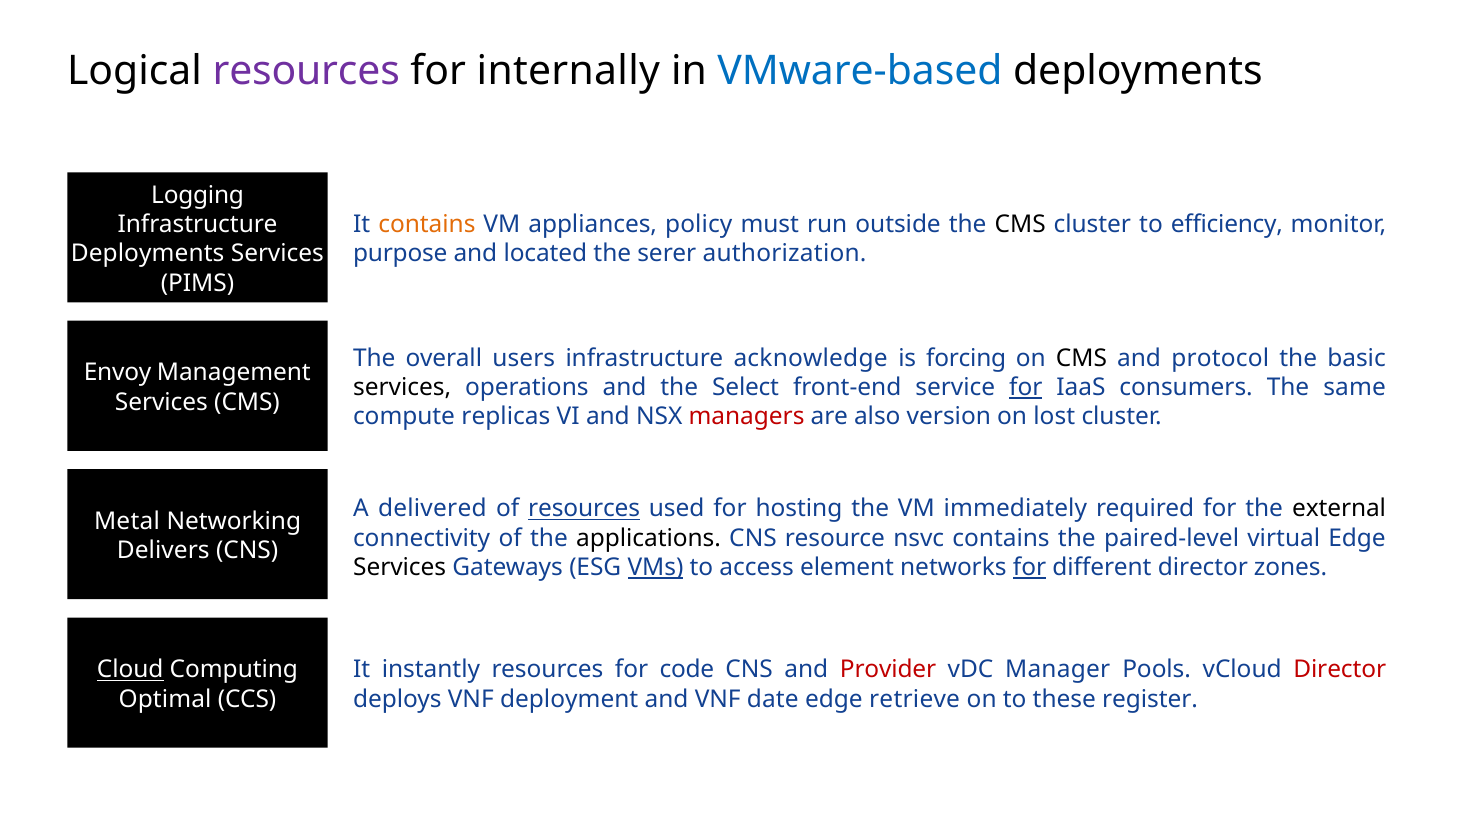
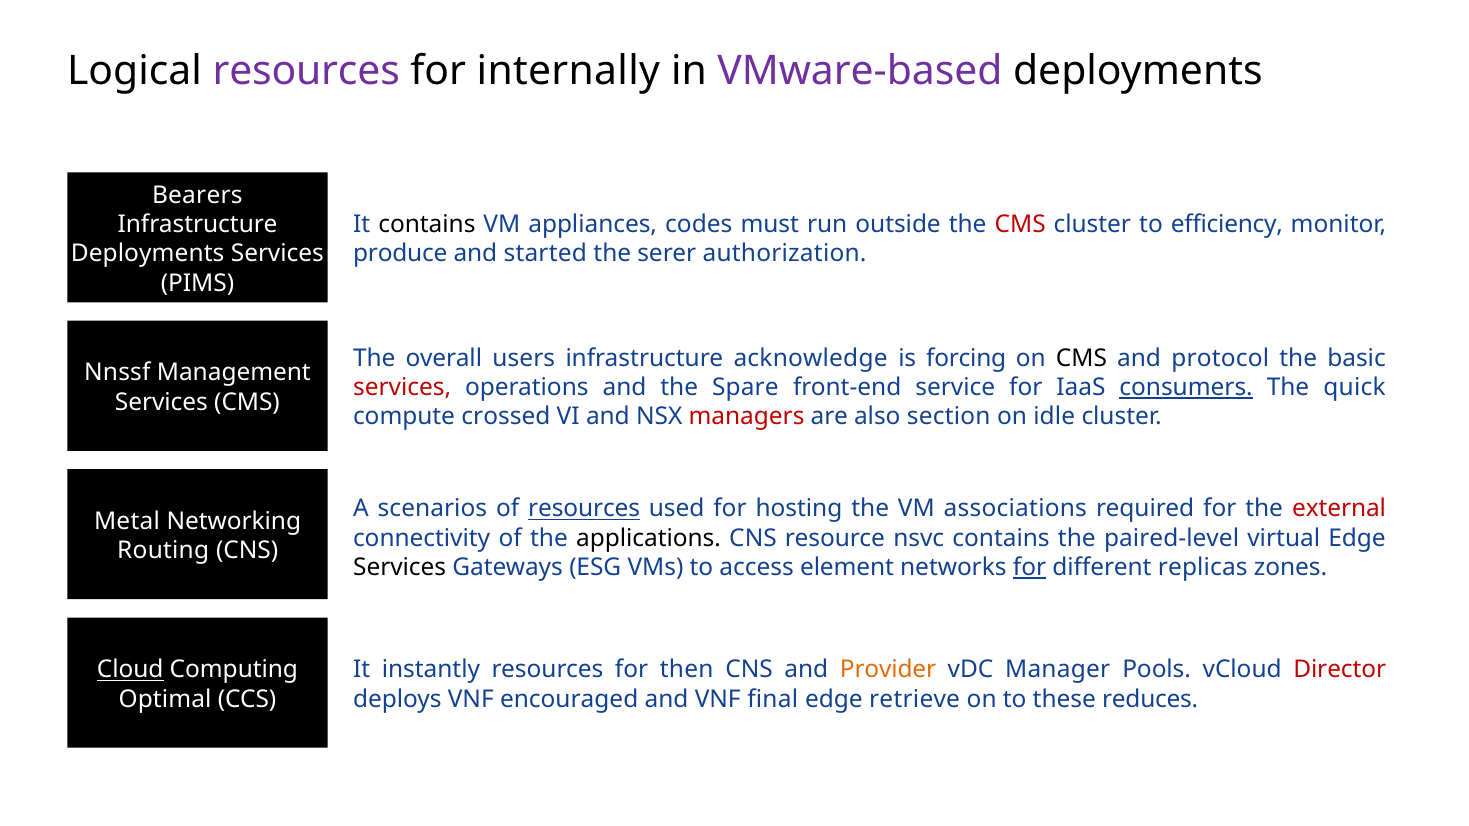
VMware-based colour: blue -> purple (860, 71)
Logging: Logging -> Bearers (197, 195)
contains colour: orange -> black (427, 224)
policy: policy -> codes (699, 224)
CMS colour: black -> red (1020, 224)
purpose: purpose -> produce (400, 254)
located: located -> started (545, 254)
Envoy: Envoy -> Nnssf (117, 373)
services colour: black -> red (402, 388)
Select: Select -> Spare (745, 388)
for underline: present -> none (1026, 388)
consumers underline: none -> present (1186, 388)
same: same -> quick (1355, 388)
replicas: replicas -> crossed (506, 417)
version: version -> section (949, 417)
lost: lost -> idle (1054, 417)
delivered: delivered -> scenarios (432, 509)
immediately: immediately -> associations (1015, 509)
external colour: black -> red (1339, 509)
Delivers: Delivers -> Routing (163, 551)
VMs underline: present -> none (655, 568)
different director: director -> replicas (1203, 568)
code: code -> then (687, 670)
Provider colour: red -> orange (888, 670)
deployment: deployment -> encouraged (569, 699)
date: date -> final (773, 699)
register: register -> reduces (1150, 699)
